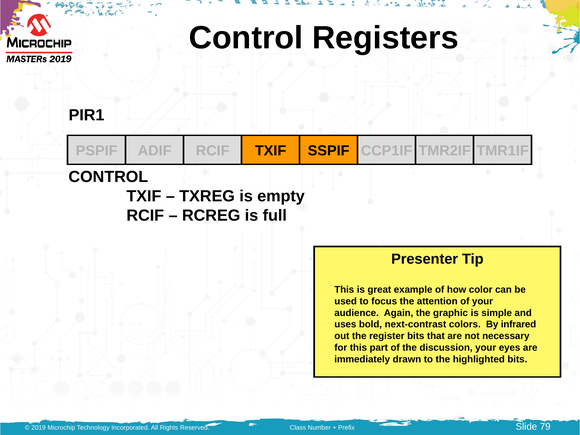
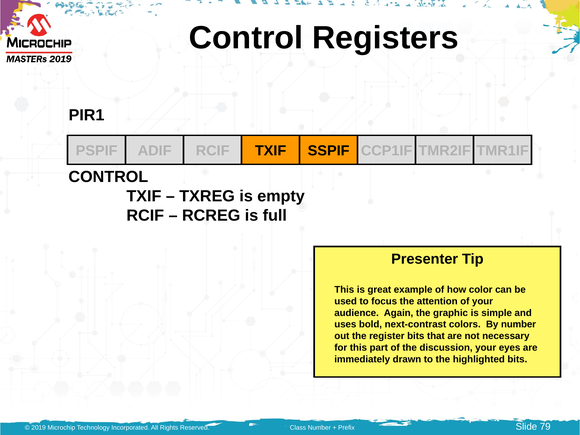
By infrared: infrared -> number (519, 324)
